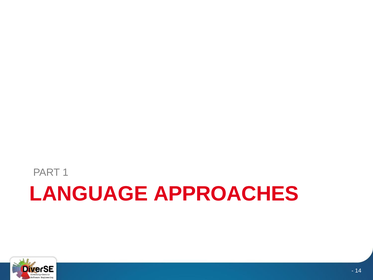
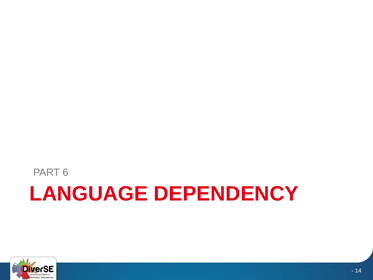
1: 1 -> 6 (65, 172)
APPROACHES: APPROACHES -> DEPENDENCY (226, 194)
